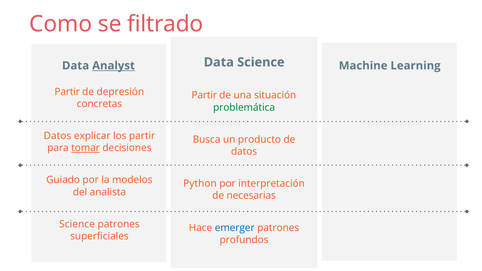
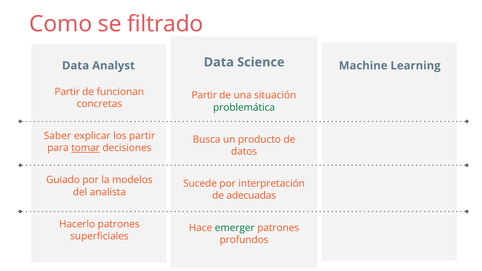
Analyst underline: present -> none (114, 66)
depresión: depresión -> funcionan (120, 92)
Datos: Datos -> Saber (57, 136)
Python: Python -> Sucede (200, 184)
necesarias: necesarias -> adecuadas (251, 196)
Science: Science -> Hacerlo (77, 224)
emerger colour: blue -> green (235, 228)
